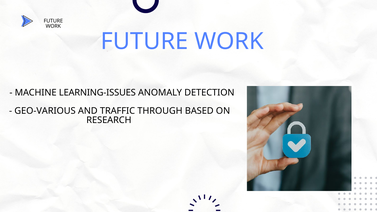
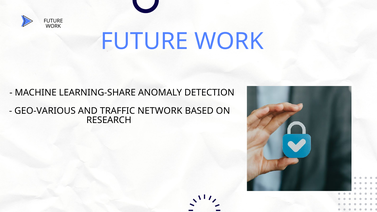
LEARNING-ISSUES: LEARNING-ISSUES -> LEARNING-SHARE (97, 93)
THROUGH: THROUGH -> NETWORK (160, 111)
